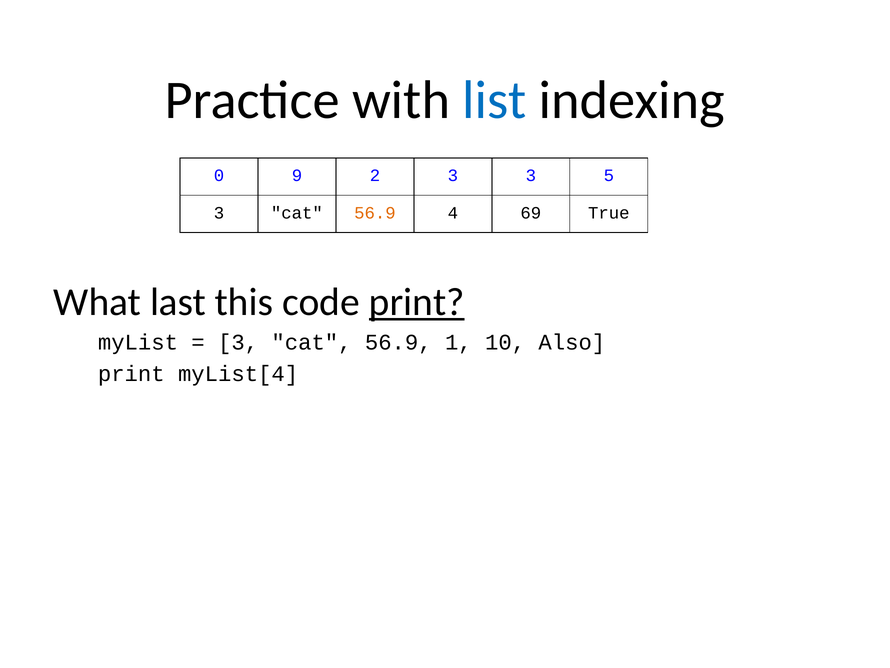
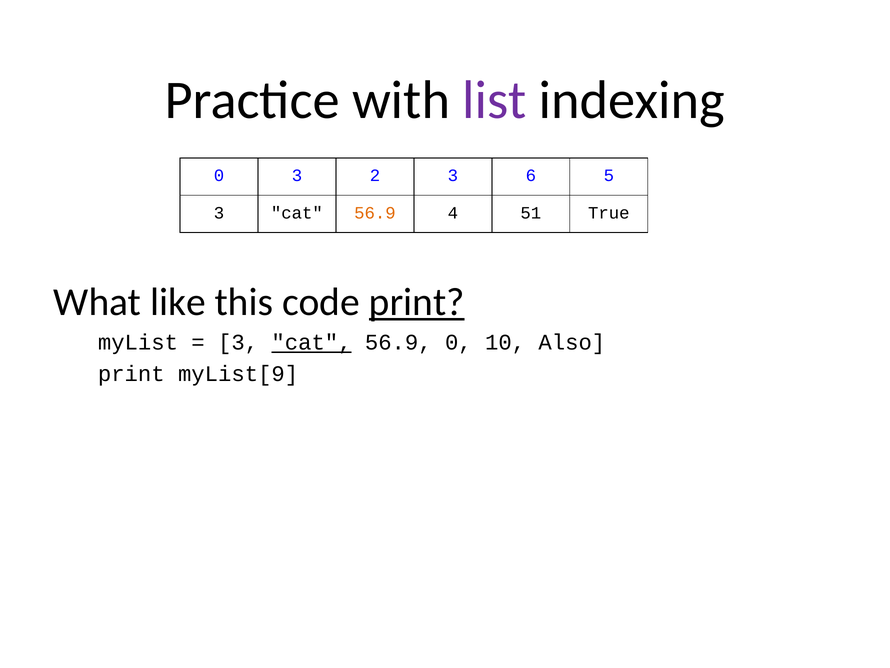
list colour: blue -> purple (494, 100)
0 9: 9 -> 3 (297, 175)
3 3: 3 -> 6 (531, 175)
69: 69 -> 51 (531, 213)
last: last -> like (178, 302)
cat underline: none -> present (312, 342)
56.9 1: 1 -> 0 (458, 342)
myList[4: myList[4 -> myList[9 (238, 373)
